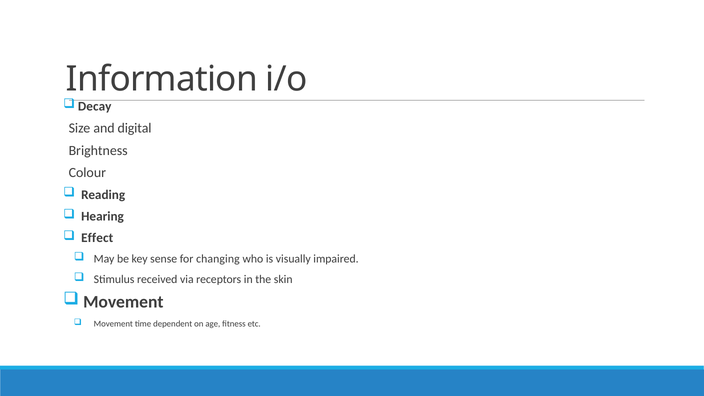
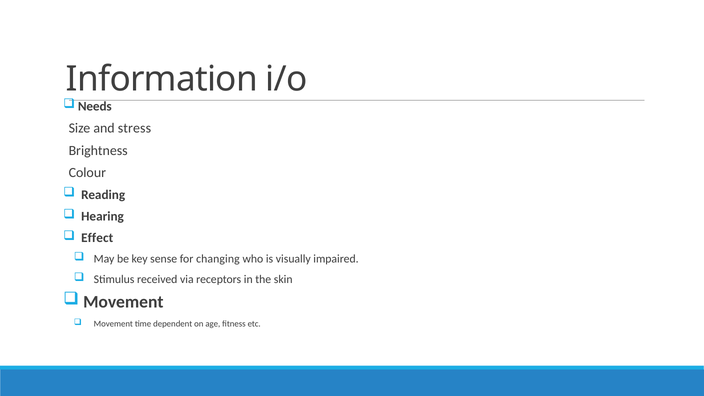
Decay: Decay -> Needs (95, 106)
digital: digital -> stress (134, 128)
